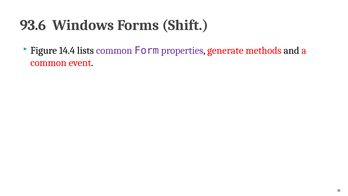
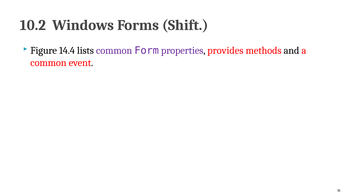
93.6: 93.6 -> 10.2 (33, 25)
generate: generate -> provides (225, 50)
